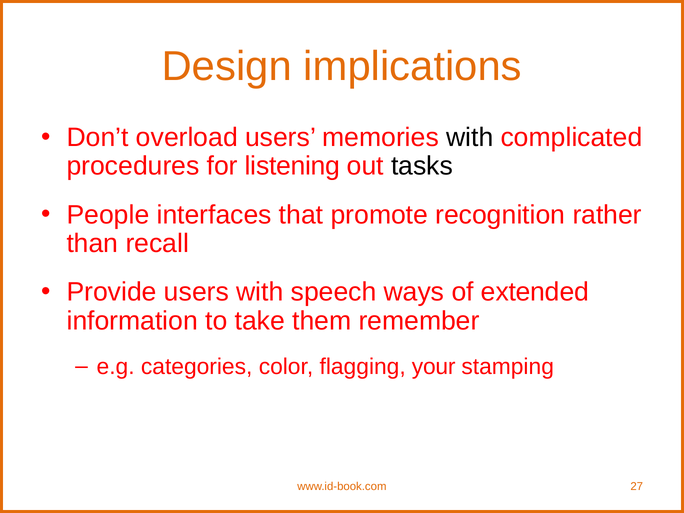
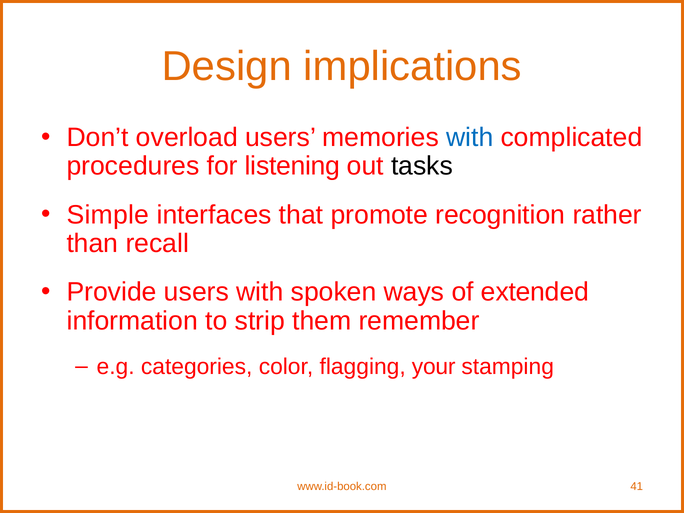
with colour: black -> blue (470, 137)
People: People -> Simple (108, 215)
speech: speech -> spoken (334, 292)
take: take -> strip (260, 321)
27: 27 -> 41 (637, 486)
